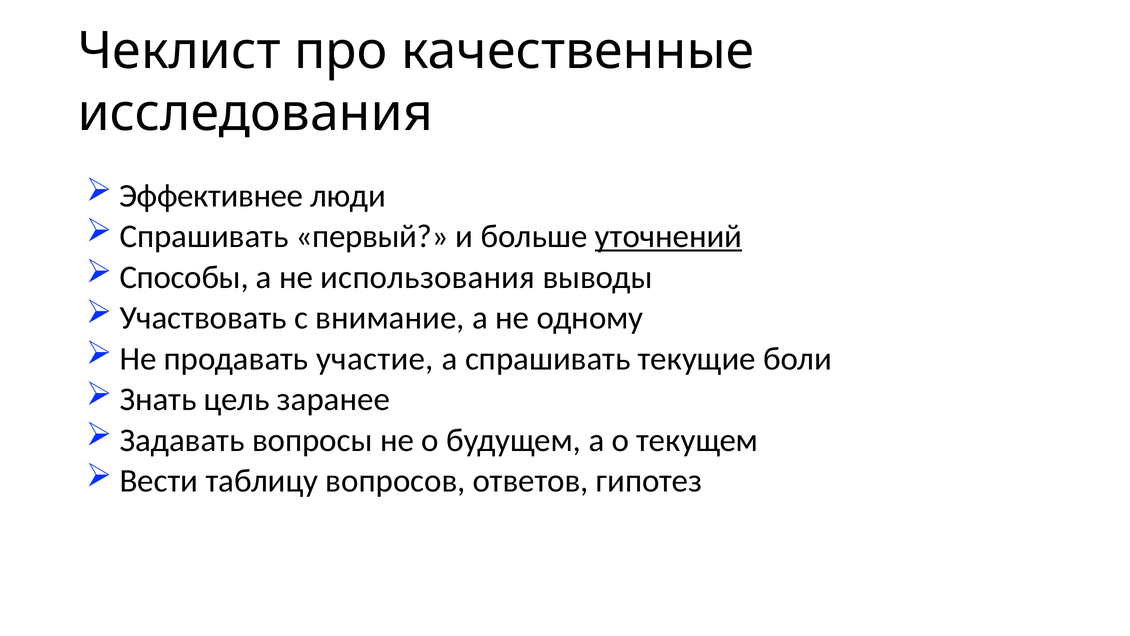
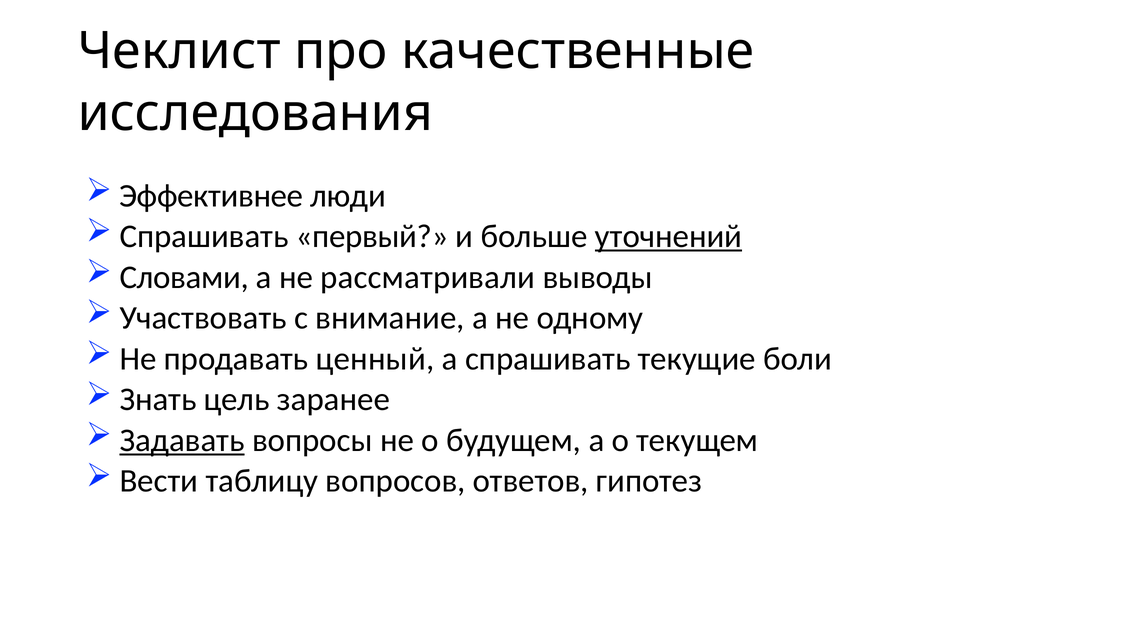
Способы: Способы -> Словами (184, 277)
использования: использования -> рассматривали (428, 277)
участие: участие -> ценный (375, 358)
Задавать underline: none -> present (182, 440)
